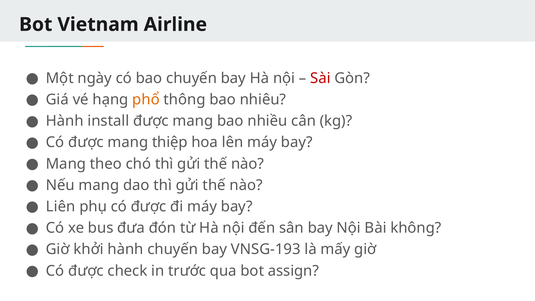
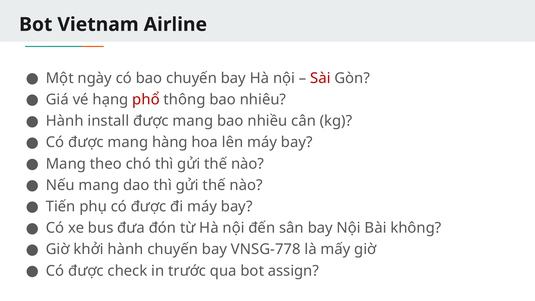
phổ colour: orange -> red (146, 100)
thiệp: thiệp -> hàng (170, 142)
Liên: Liên -> Tiến (61, 207)
VNSG-193: VNSG-193 -> VNSG-778 (266, 249)
